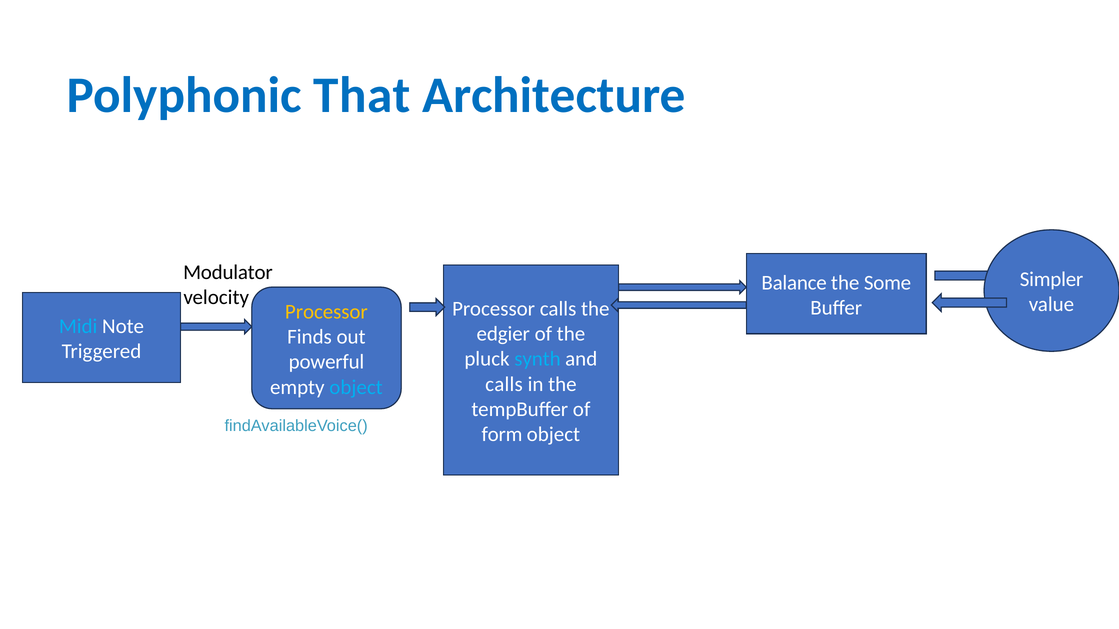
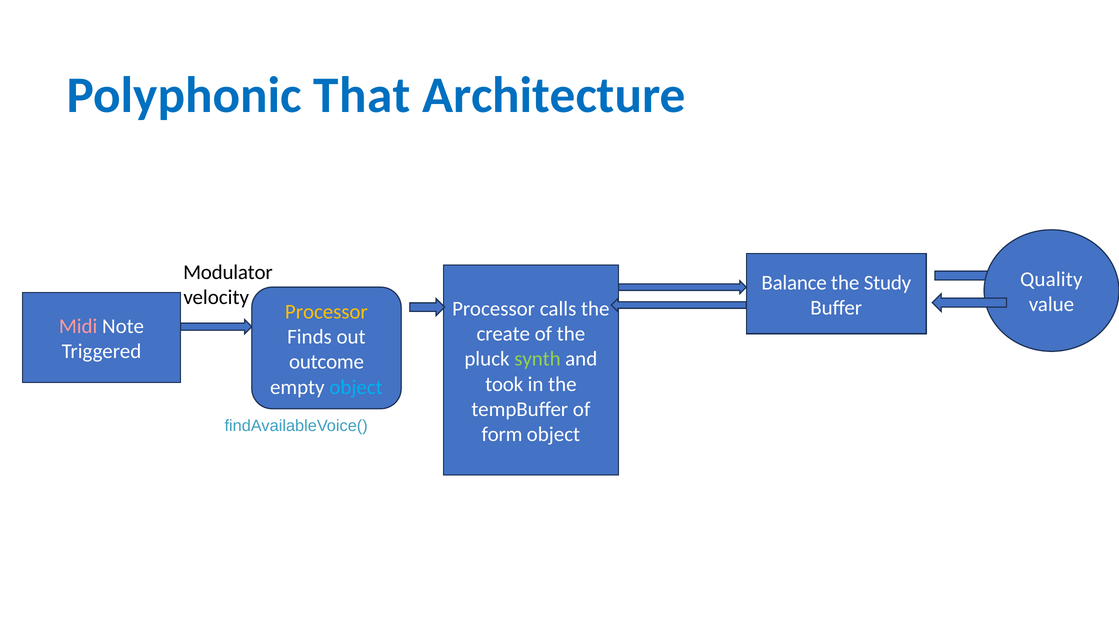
Simpler: Simpler -> Quality (1051, 280)
Some: Some -> Study (888, 283)
Midi colour: light blue -> pink (78, 327)
edgier: edgier -> create (503, 334)
synth colour: light blue -> light green (537, 359)
powerful: powerful -> outcome (326, 362)
calls: calls -> took (504, 384)
